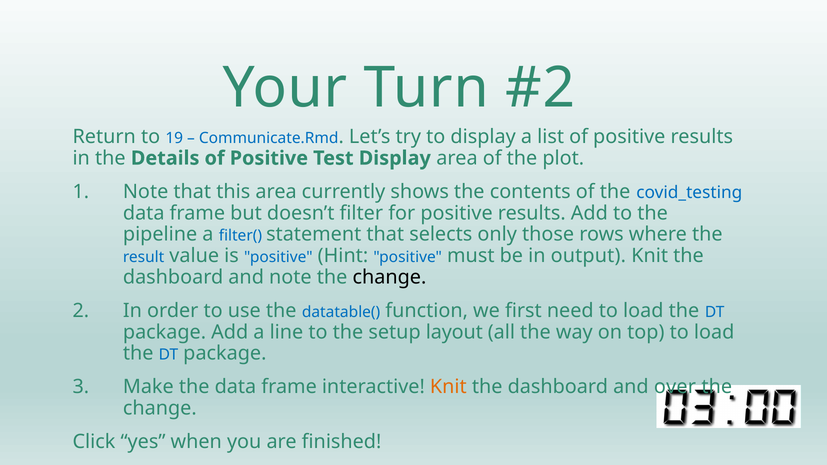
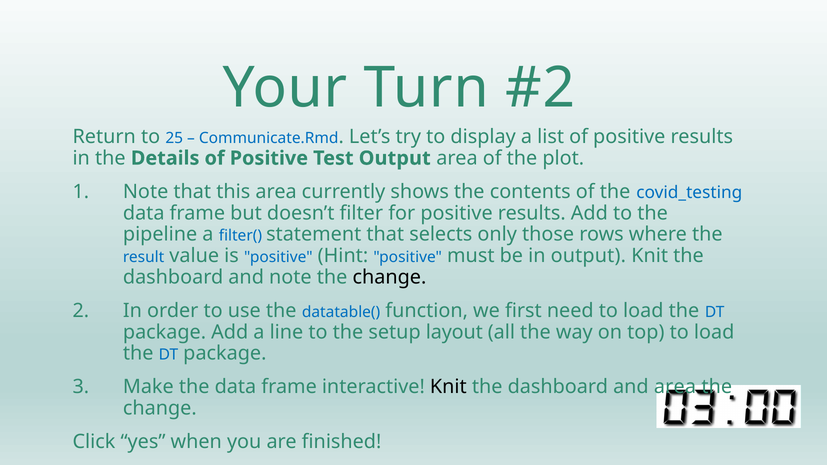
19: 19 -> 25 (174, 138)
Test Display: Display -> Output (395, 158)
Knit colour: orange -> black (448, 387)
and over: over -> area (675, 387)
